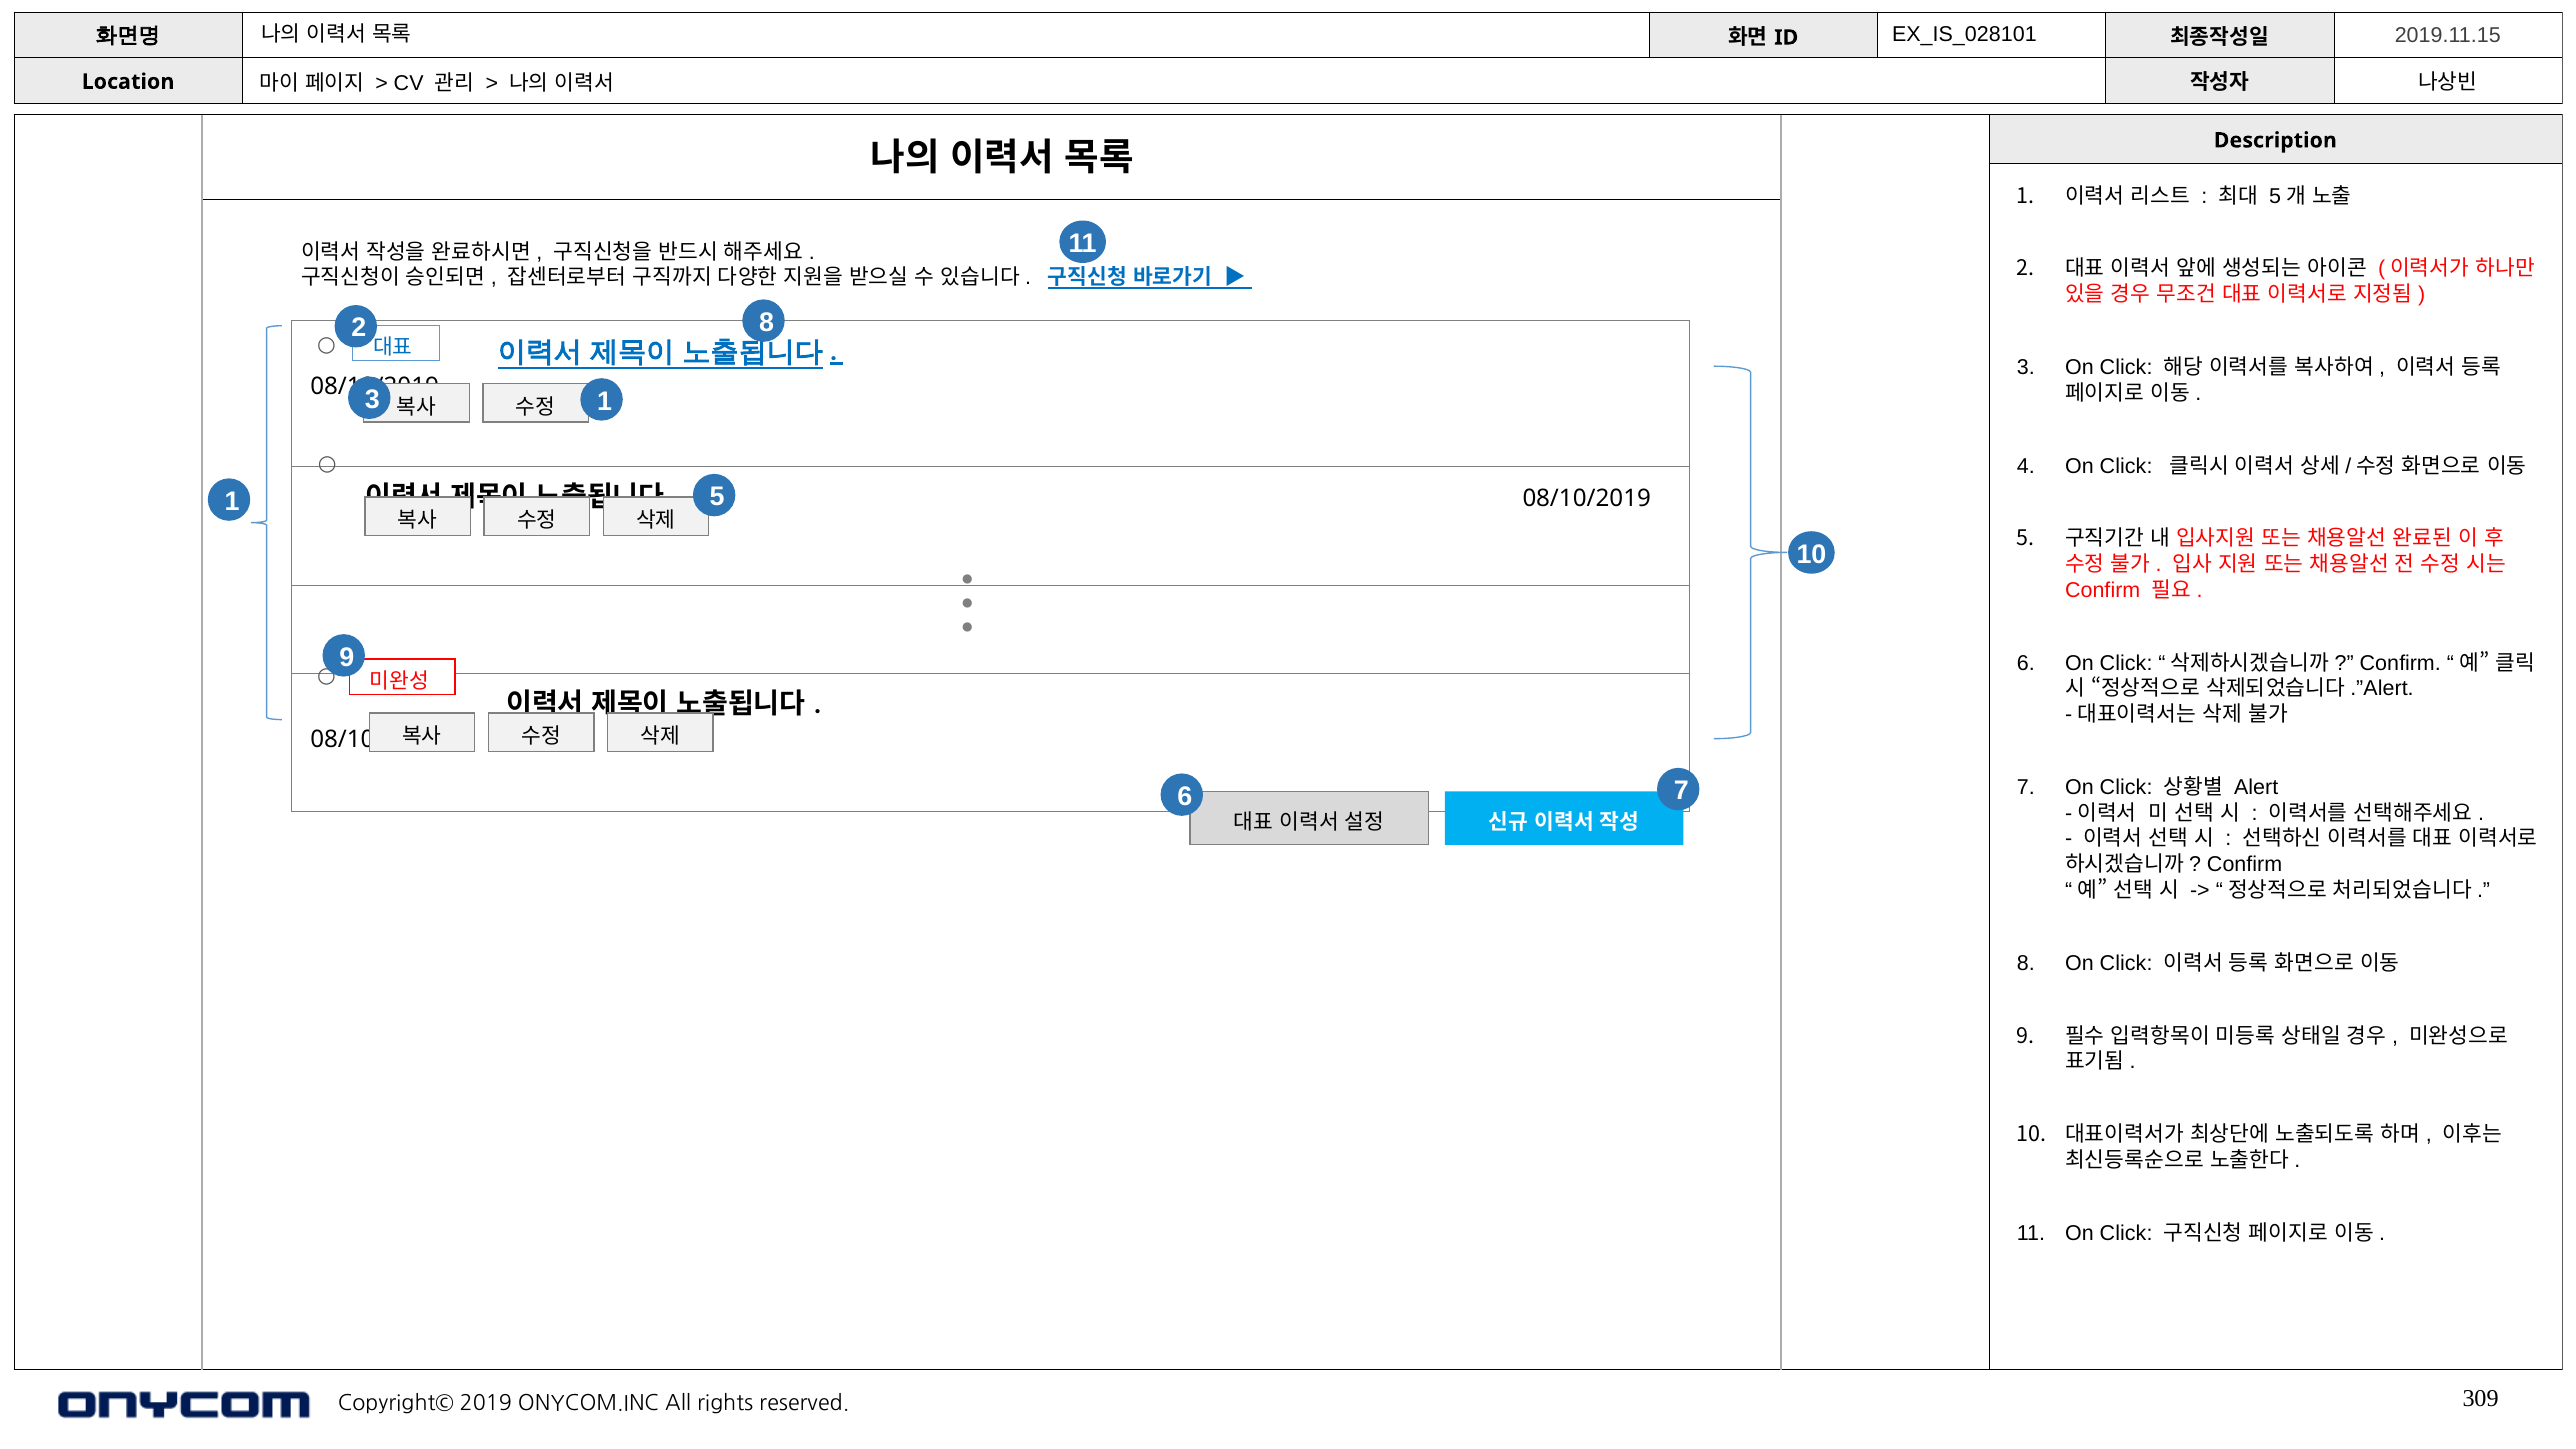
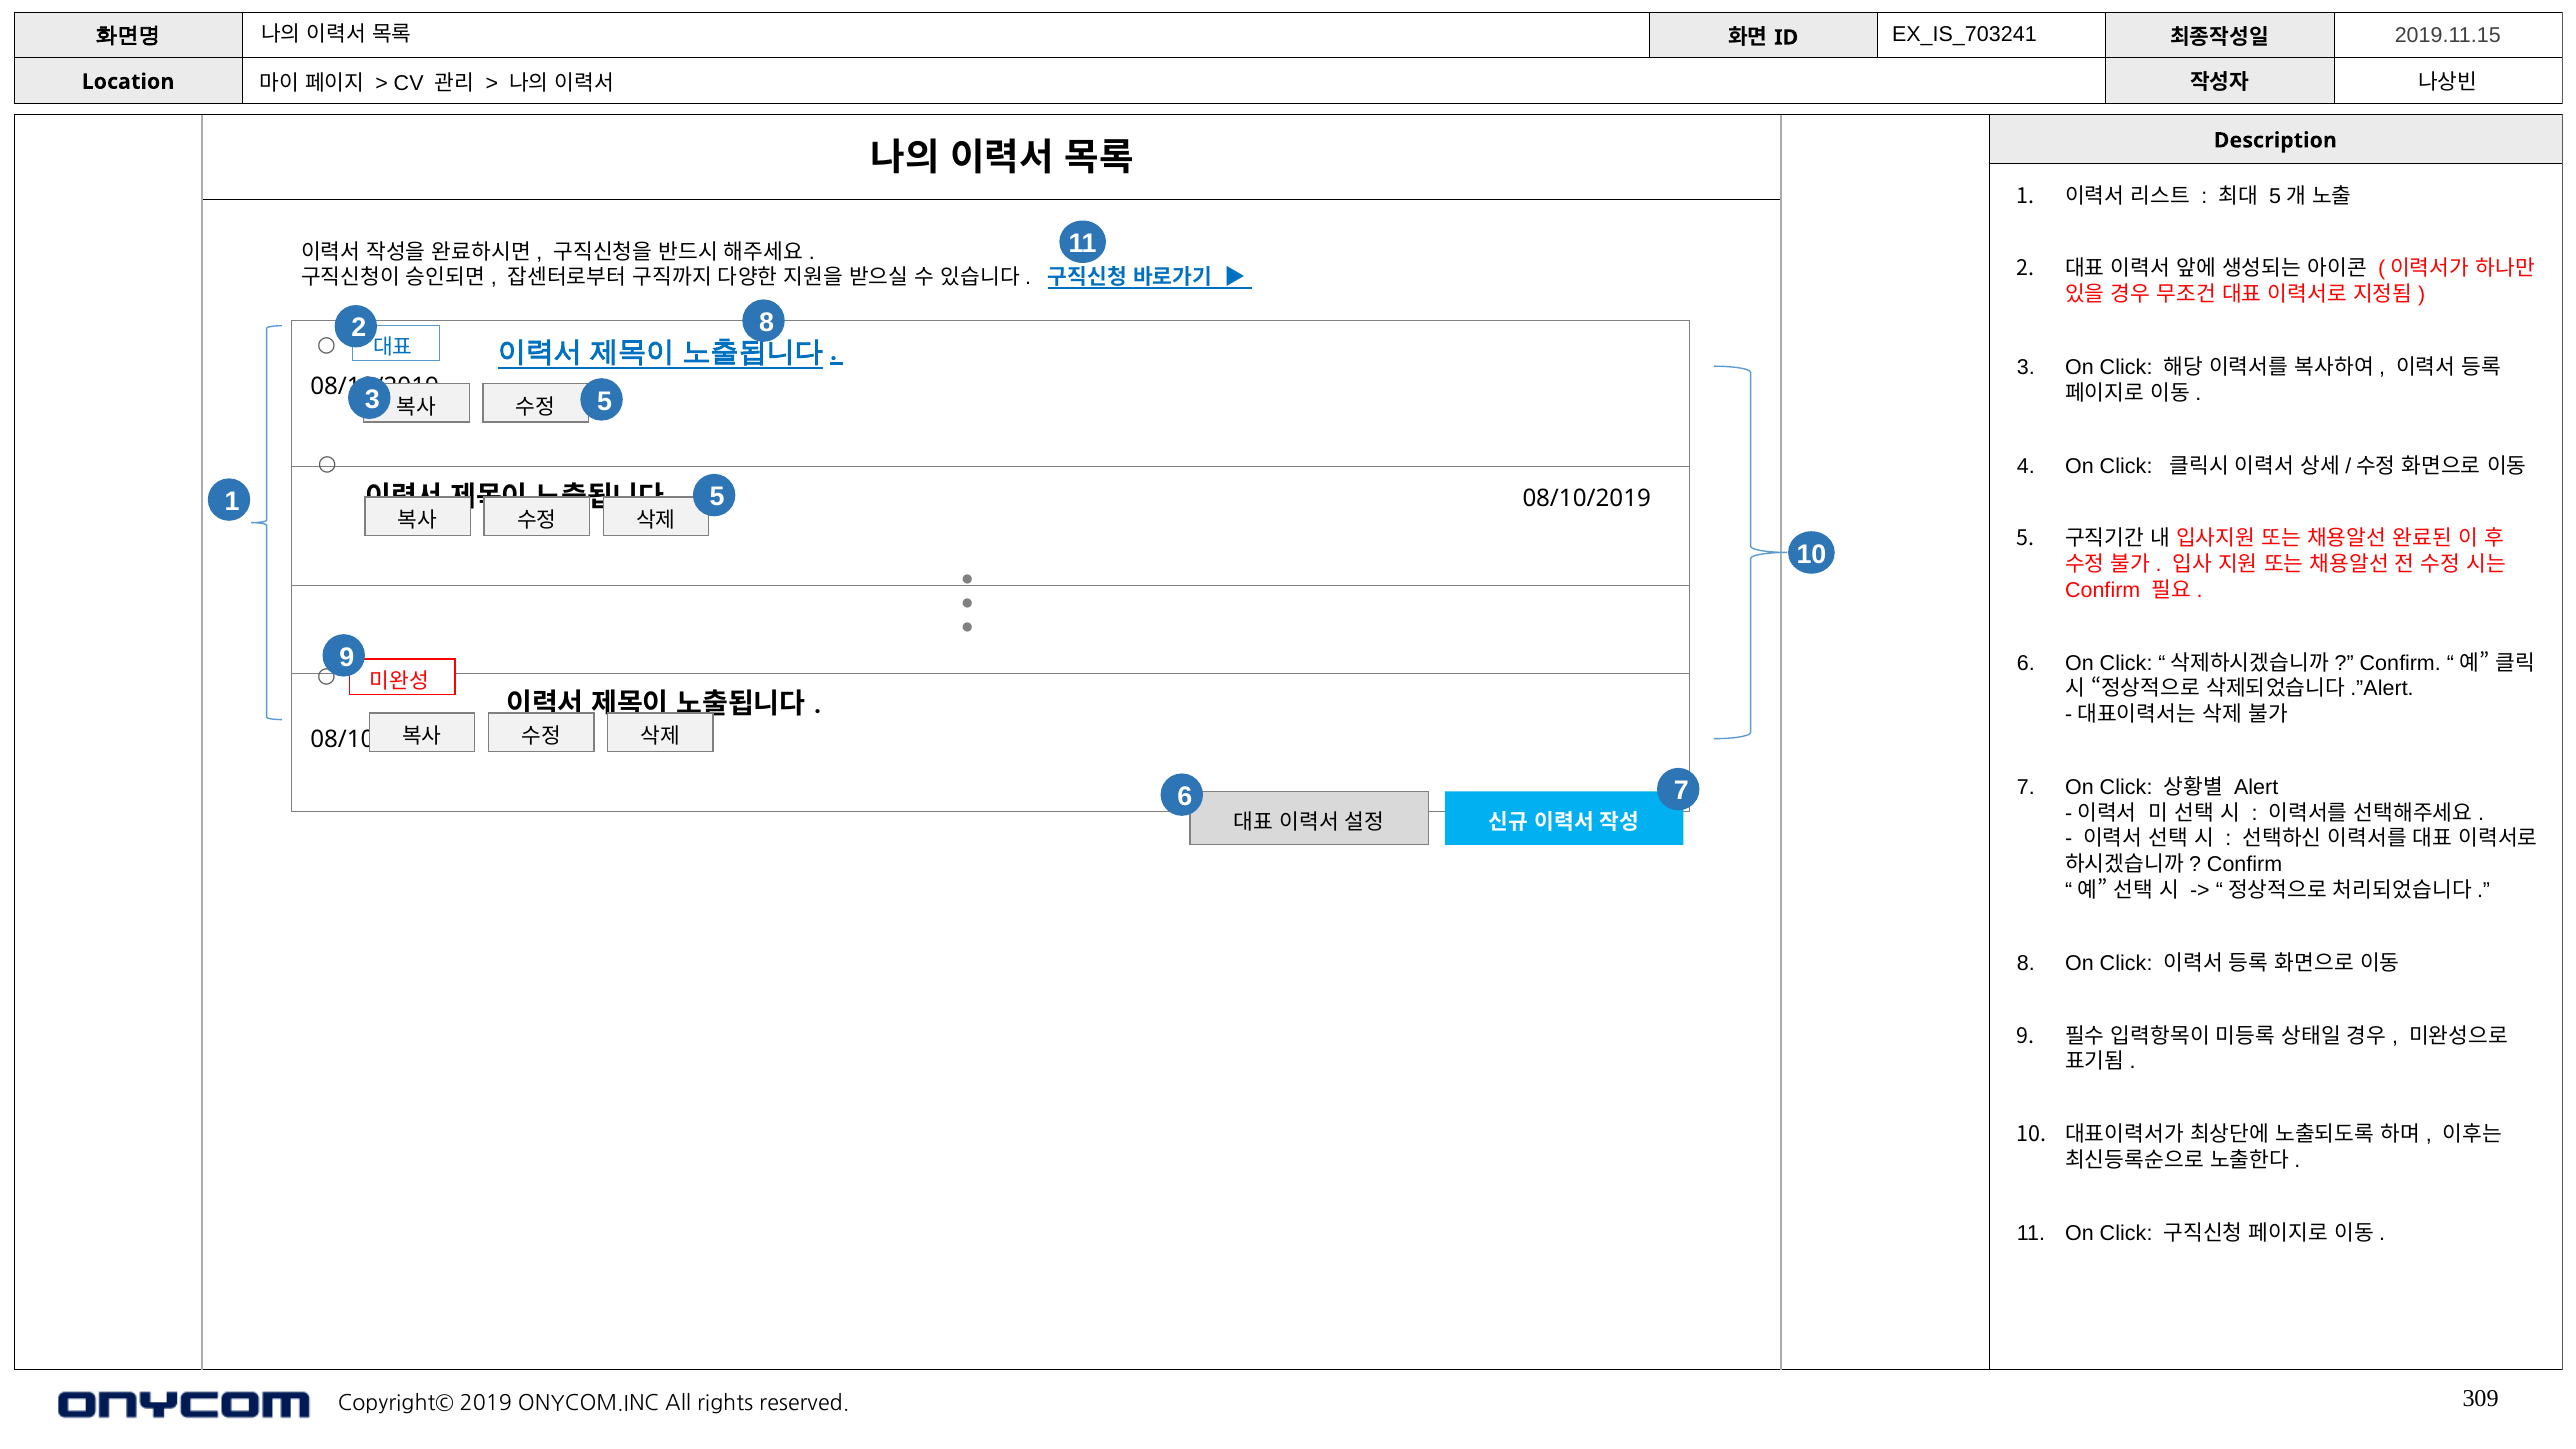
EX_IS_028101: EX_IS_028101 -> EX_IS_703241 (1964, 35)
1: 1 -> 5 (605, 401)
